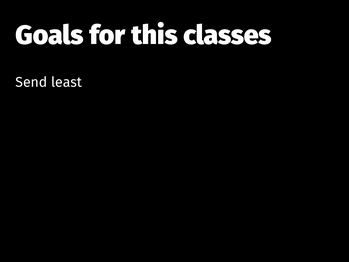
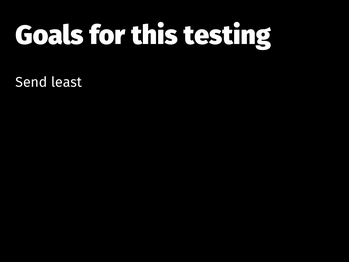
classes: classes -> testing (227, 35)
